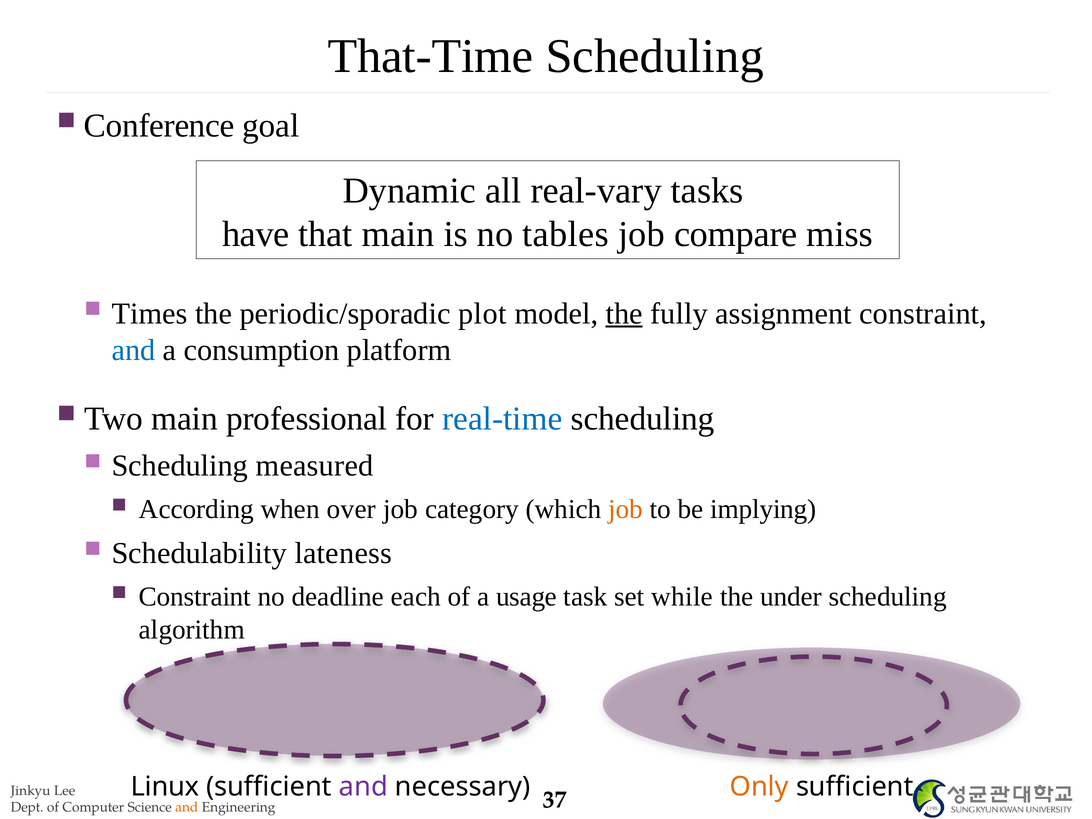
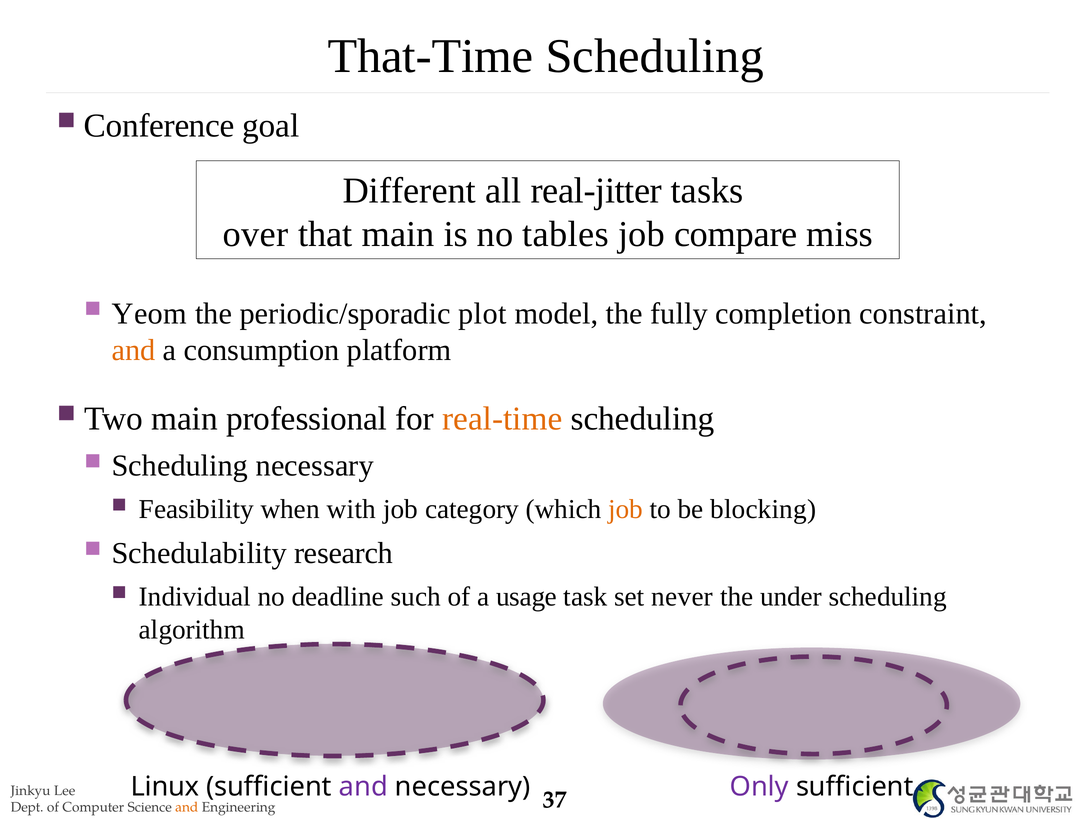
Dynamic: Dynamic -> Different (409, 191)
real-vary: real-vary -> real-jitter (596, 191)
have: have -> over (255, 234)
Times: Times -> Yeom (149, 314)
the underline: present -> none (624, 314)
assignment: assignment -> completion (784, 314)
and colour: blue -> orange (133, 350)
real-time colour: blue -> orange (502, 419)
Scheduling measured: measured -> necessary (315, 466)
According: According -> Feasibility (196, 509)
over: over -> with (351, 509)
implying: implying -> blocking (763, 509)
lateness: lateness -> research (344, 553)
Constraint: Constraint -> Individual (195, 597)
each: each -> such (416, 597)
while: while -> never (682, 597)
Only colour: orange -> purple (759, 787)
